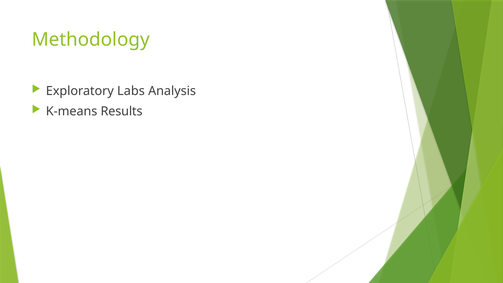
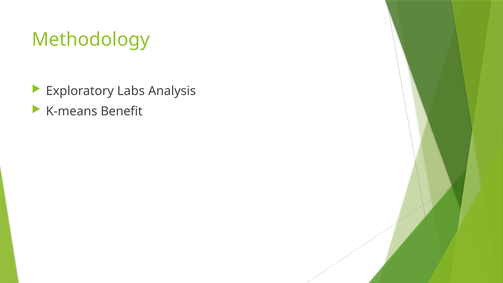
Results: Results -> Benefit (122, 111)
